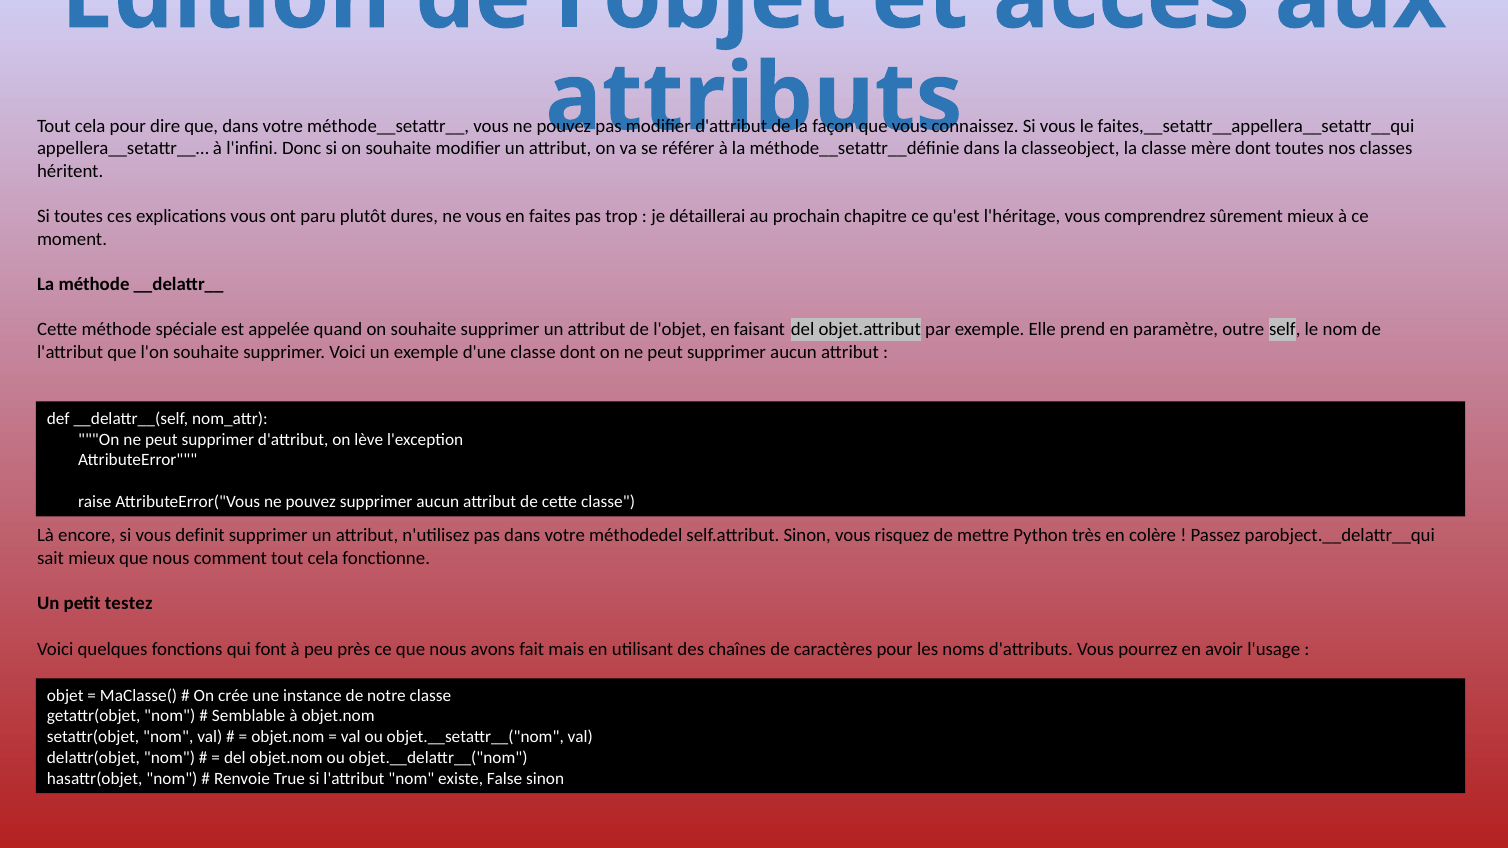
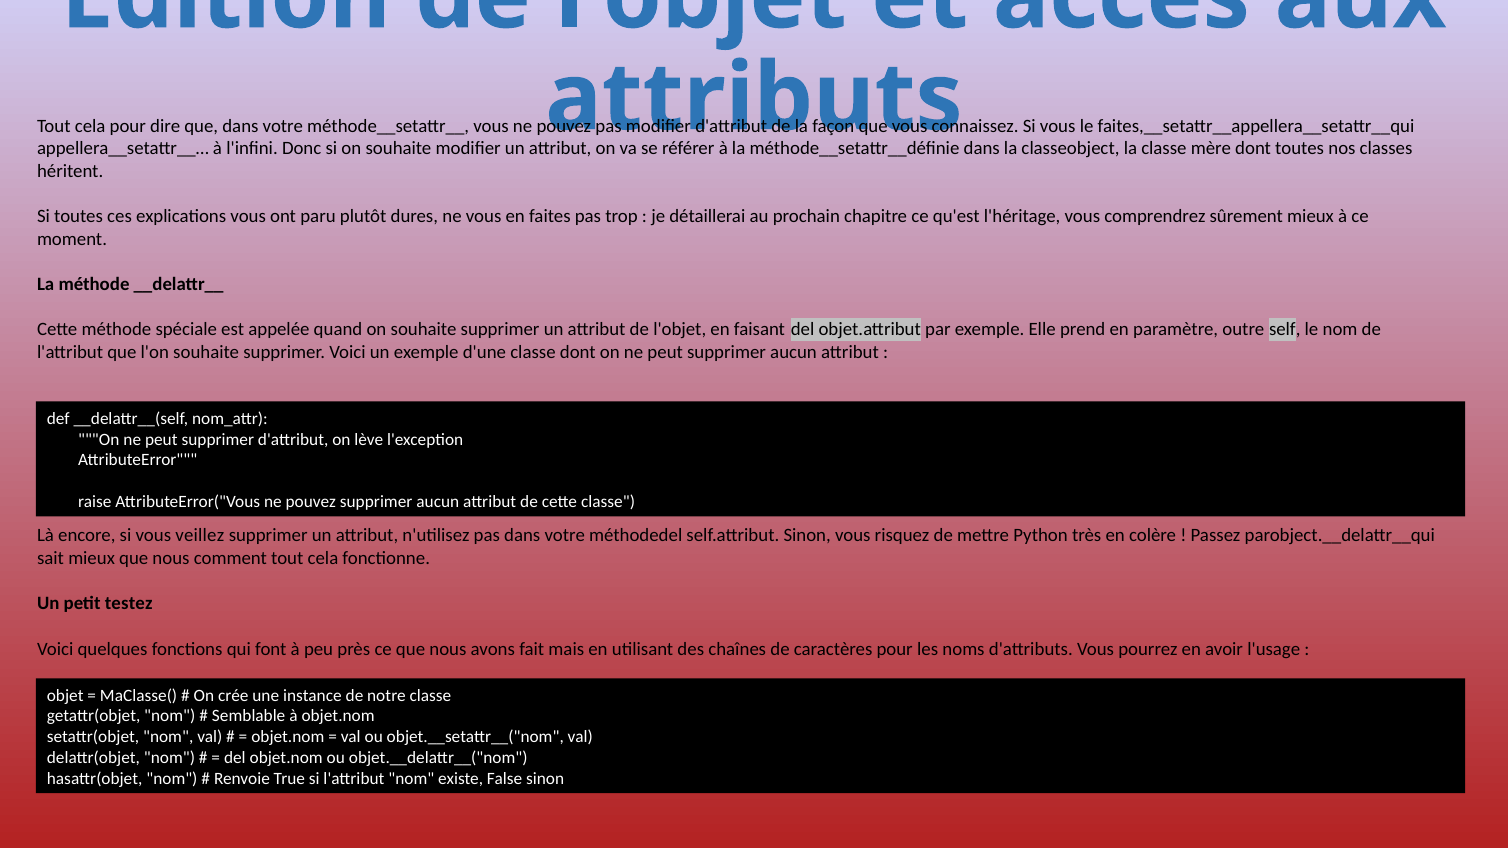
definit: definit -> veillez (200, 536)
